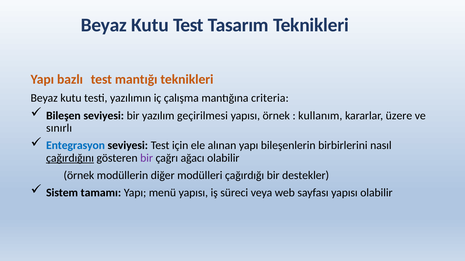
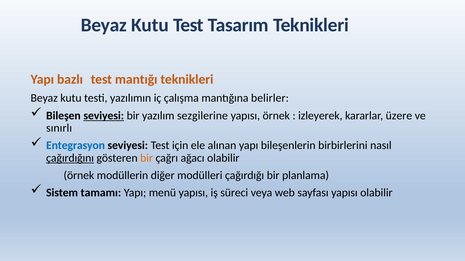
criteria: criteria -> belirler (270, 98)
seviyesi underline: none -> present (104, 116)
geçirilmesi: geçirilmesi -> sezgilerine (202, 116)
kullanım: kullanım -> izleyerek (320, 116)
bir colour: purple -> orange (147, 158)
destekler: destekler -> planlama (306, 176)
